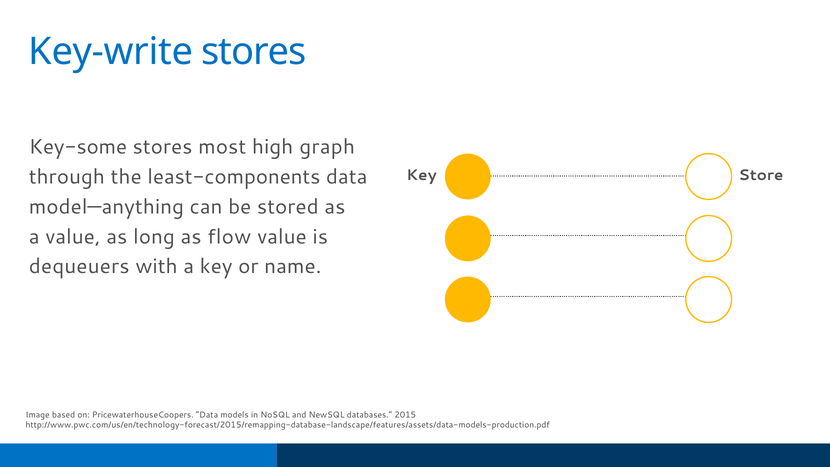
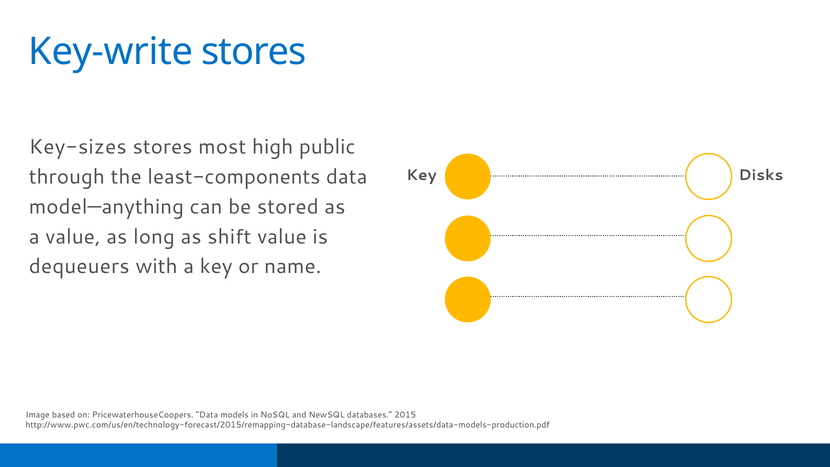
Key-some: Key-some -> Key-sizes (78, 147)
graph: graph -> public (327, 147)
Store: Store -> Disks (761, 175)
flow: flow -> shift (229, 237)
